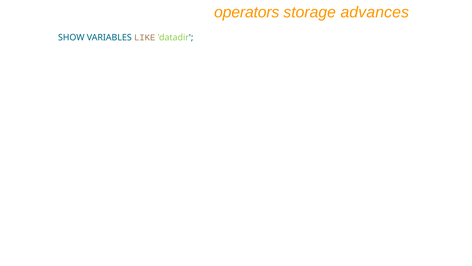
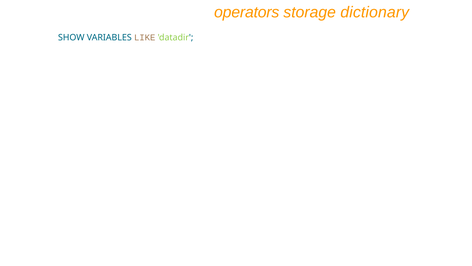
advances: advances -> dictionary (375, 12)
